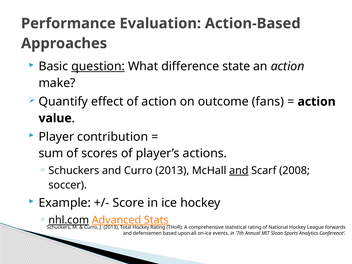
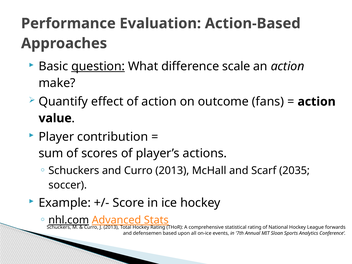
state: state -> scale (236, 66)
and underline: present -> none (239, 171)
2008: 2008 -> 2035 (294, 171)
